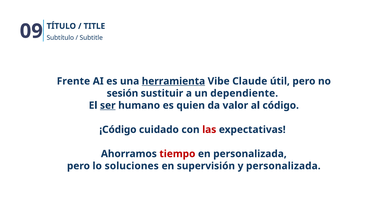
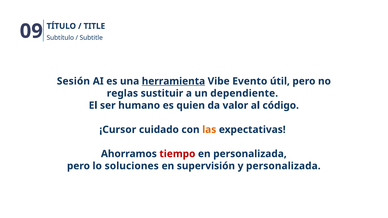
Frente: Frente -> Sesión (73, 81)
Claude: Claude -> Evento (250, 81)
sesión: sesión -> reglas (122, 93)
ser underline: present -> none (108, 106)
¡Código: ¡Código -> ¡Cursor (118, 130)
las colour: red -> orange (209, 130)
